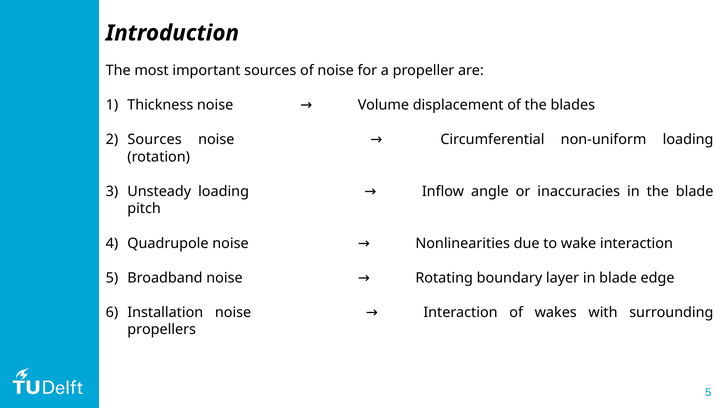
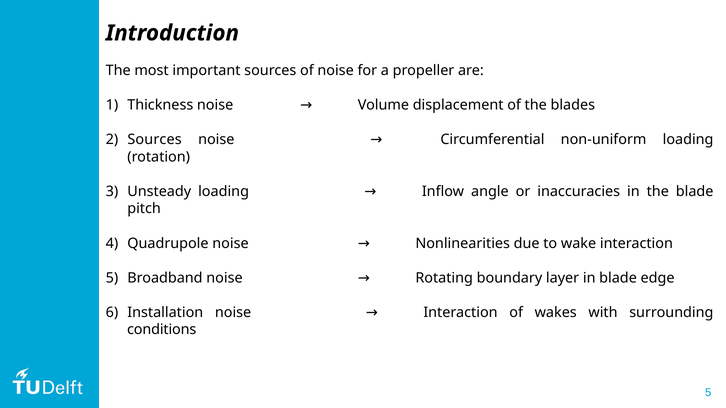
propellers: propellers -> conditions (162, 330)
